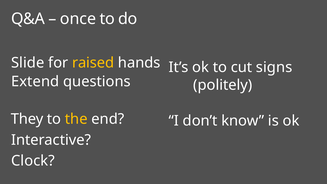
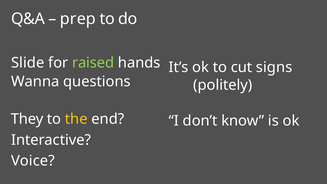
once: once -> prep (78, 19)
raised colour: yellow -> light green (93, 63)
Extend: Extend -> Wanna (35, 81)
Clock: Clock -> Voice (33, 161)
